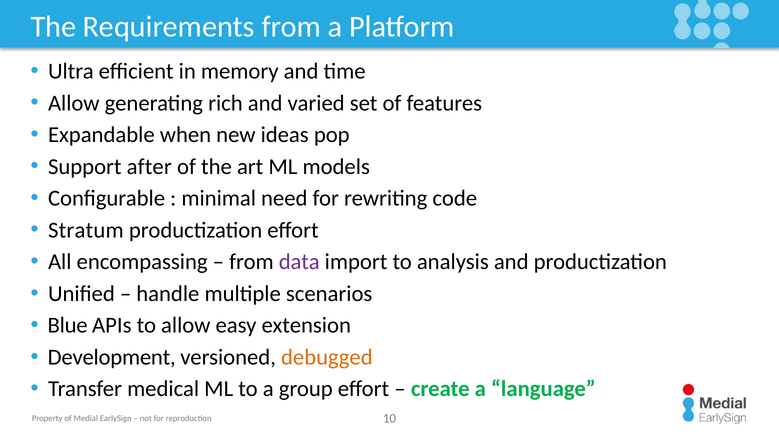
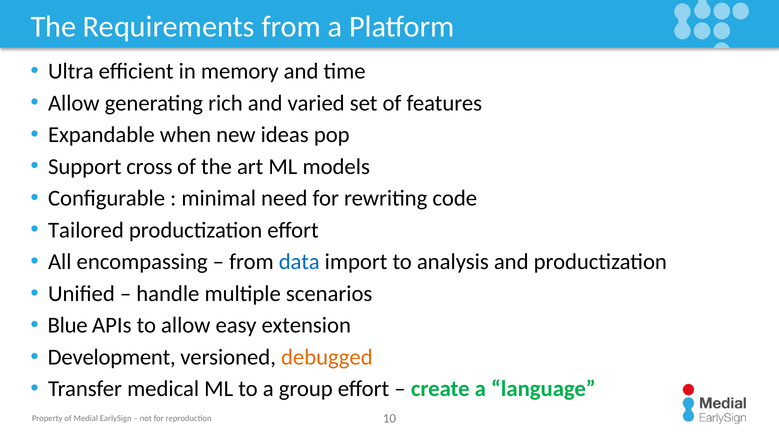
after: after -> cross (149, 167)
Stratum: Stratum -> Tailored (86, 230)
data colour: purple -> blue (299, 262)
